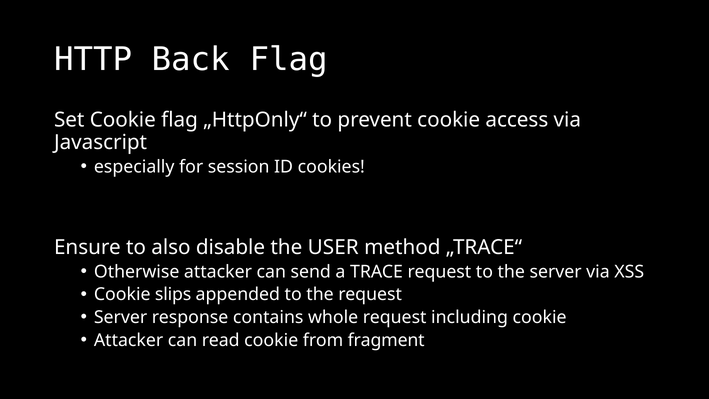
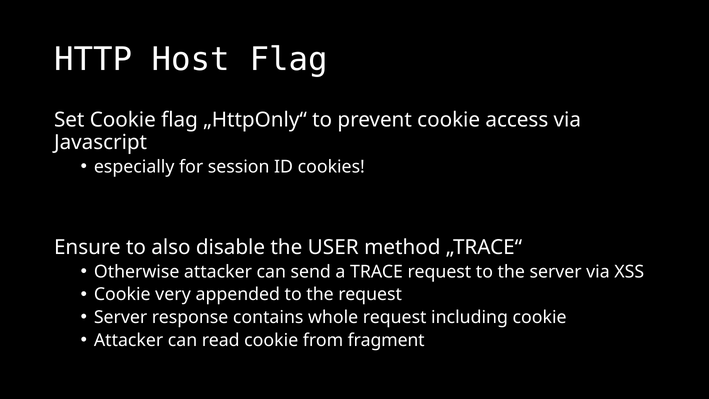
Back: Back -> Host (191, 60)
slips: slips -> very (173, 294)
